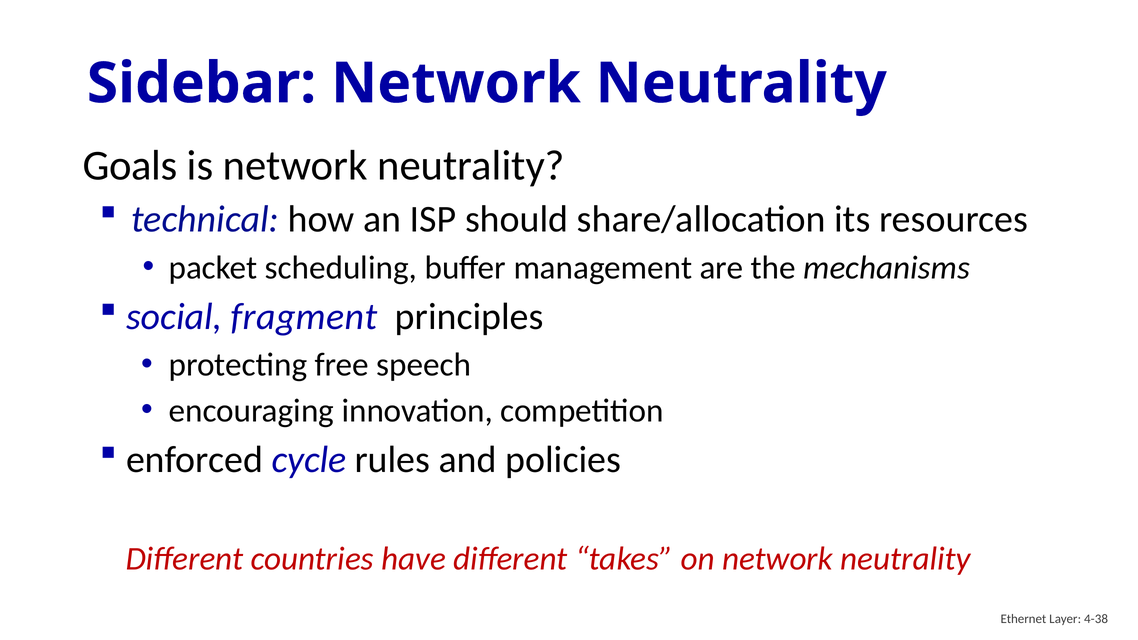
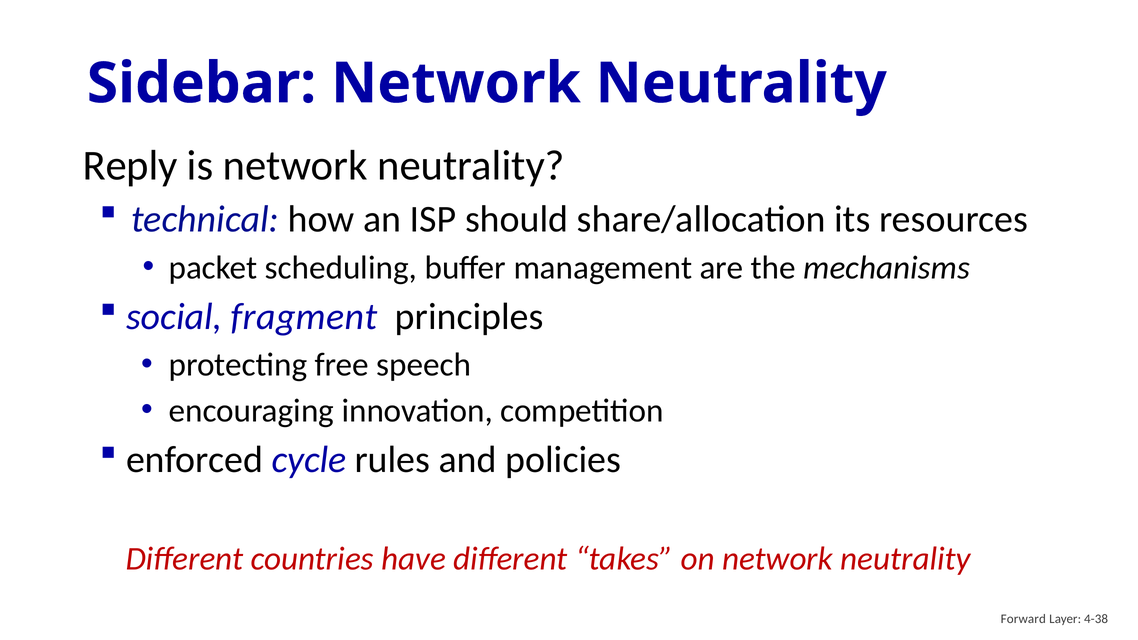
Goals: Goals -> Reply (130, 166)
Ethernet: Ethernet -> Forward (1023, 619)
